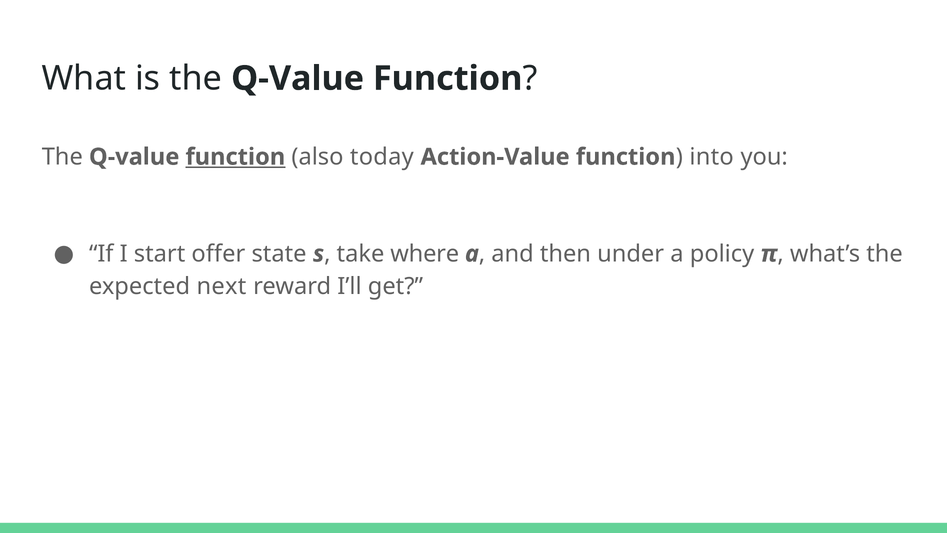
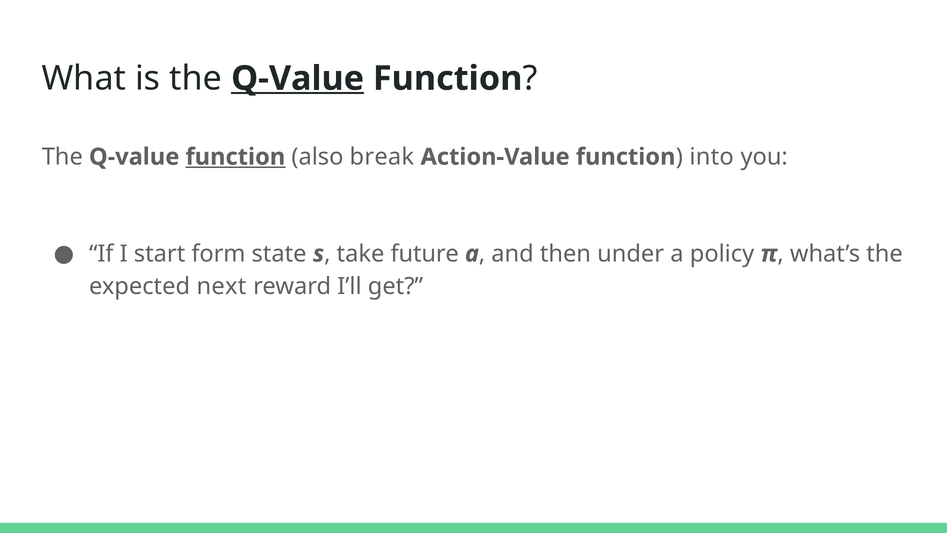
Q-Value underline: none -> present (298, 78)
today: today -> break (382, 157)
offer: offer -> form (218, 254)
where: where -> future (425, 254)
